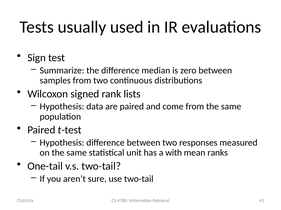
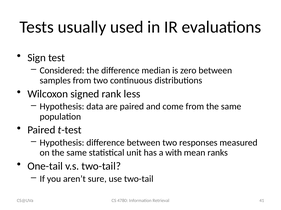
Summarize: Summarize -> Considered (62, 71)
lists: lists -> less (132, 94)
